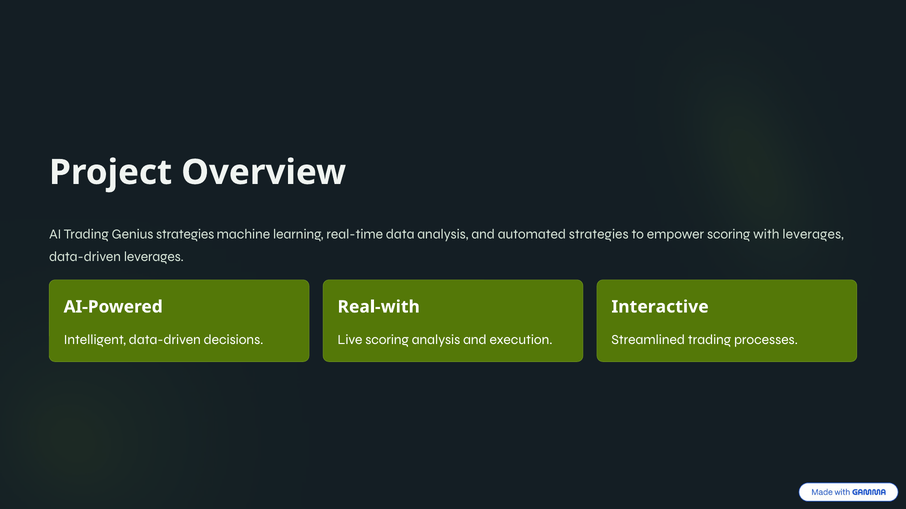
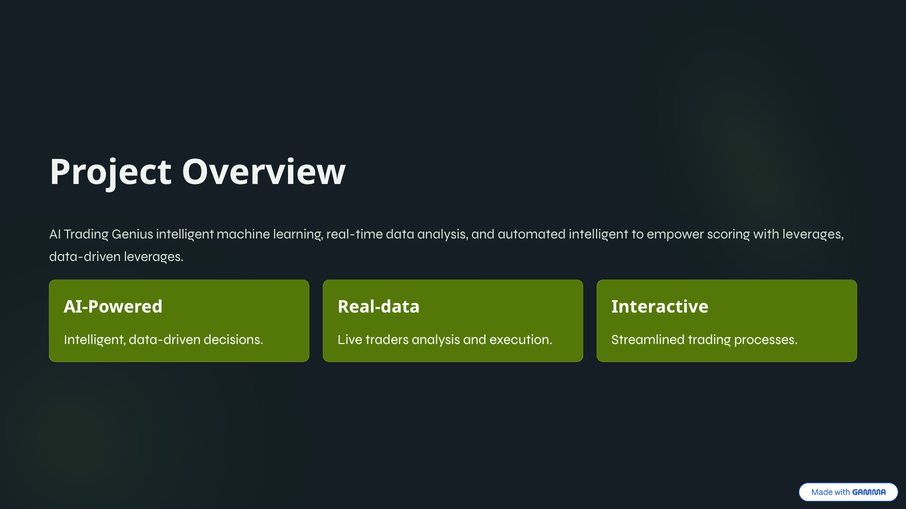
Genius strategies: strategies -> intelligent (185, 235)
automated strategies: strategies -> intelligent (599, 235)
Real-with: Real-with -> Real-data (379, 307)
Live scoring: scoring -> traders (387, 340)
